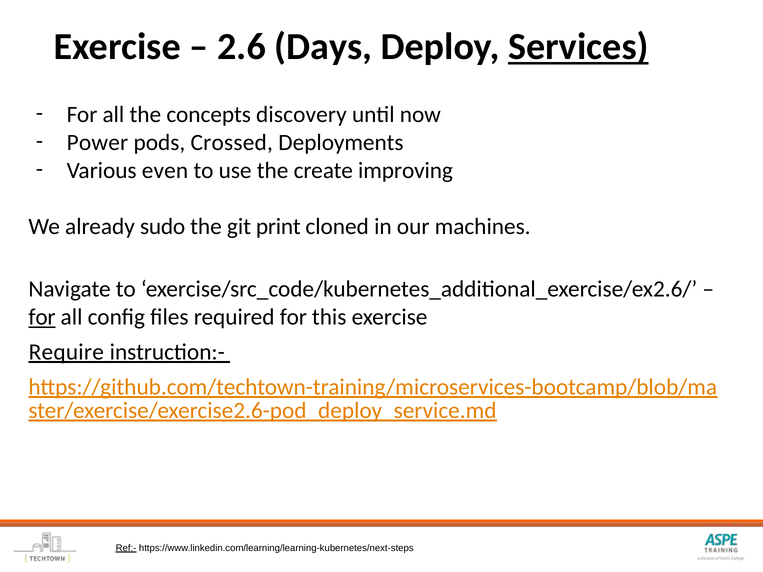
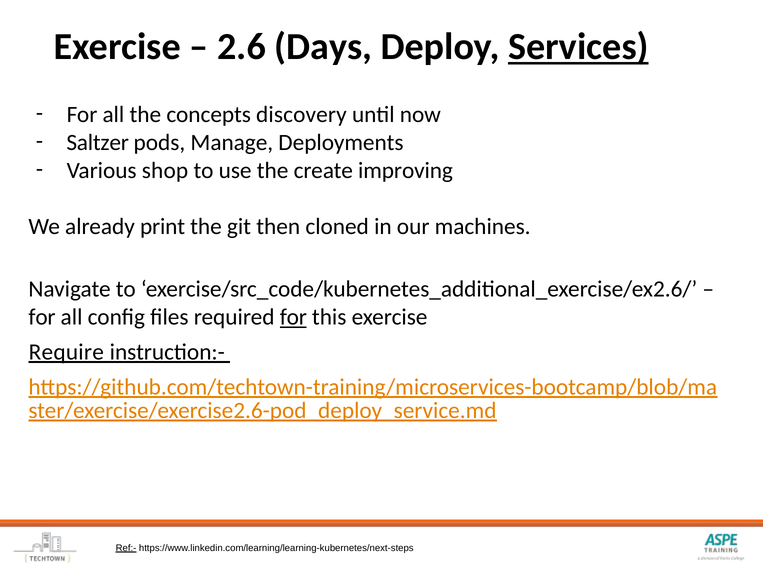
Power: Power -> Saltzer (98, 143)
Crossed: Crossed -> Manage (232, 143)
even: even -> shop (165, 171)
sudo: sudo -> print (163, 227)
print: print -> then (278, 227)
for underline: present -> none (42, 317)
for underline: none -> present (293, 317)
